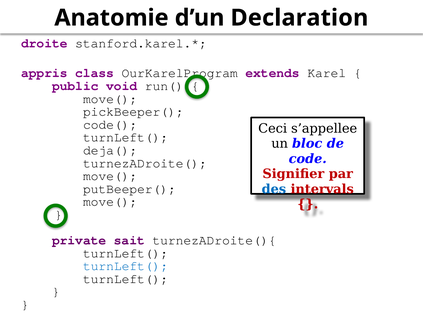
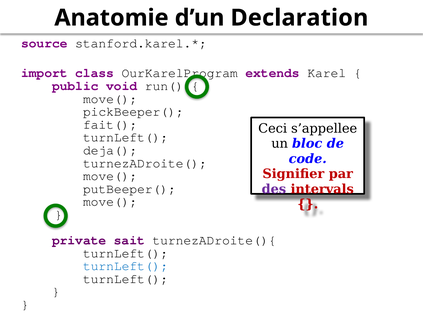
droite: droite -> source (44, 43)
appris: appris -> import (44, 73)
code(: code( -> fait( (110, 125)
des colour: blue -> purple (274, 189)
